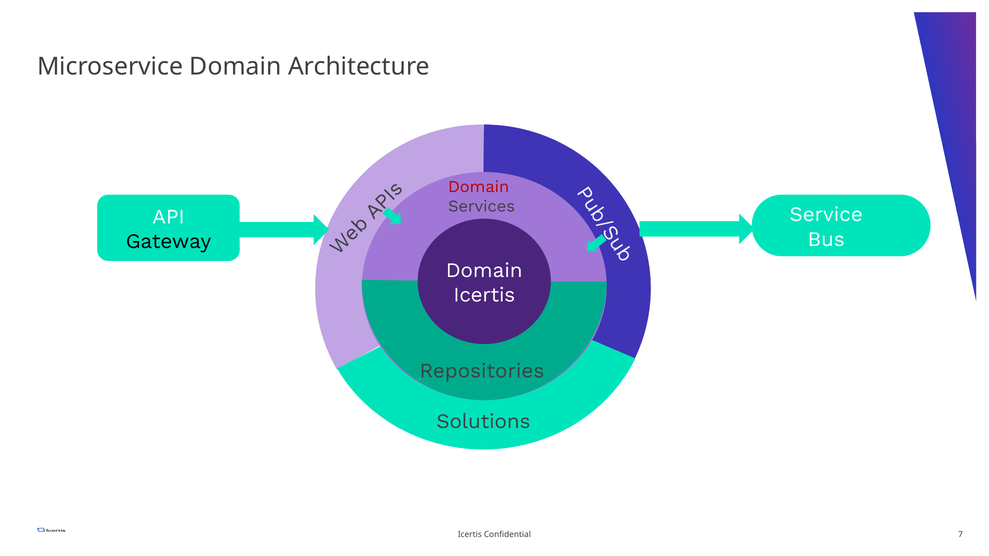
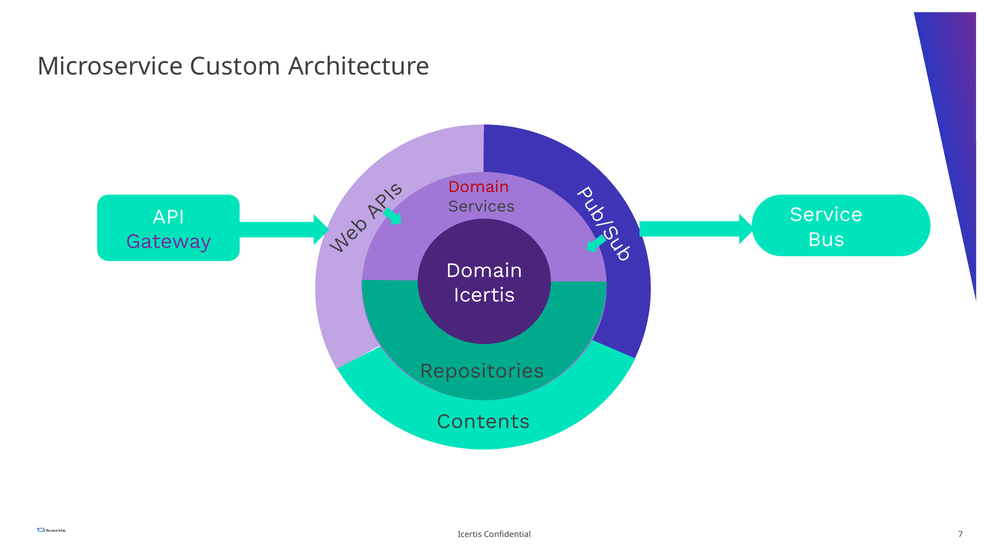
Microservice Domain: Domain -> Custom (235, 67)
Gateway colour: black -> purple (169, 242)
Solutions: Solutions -> Contents (483, 422)
